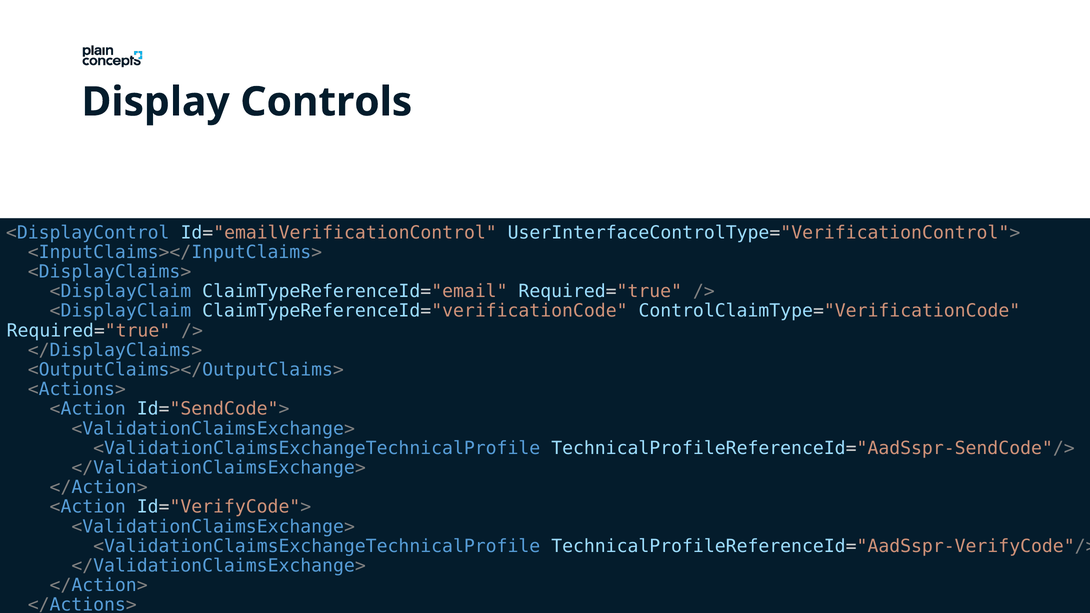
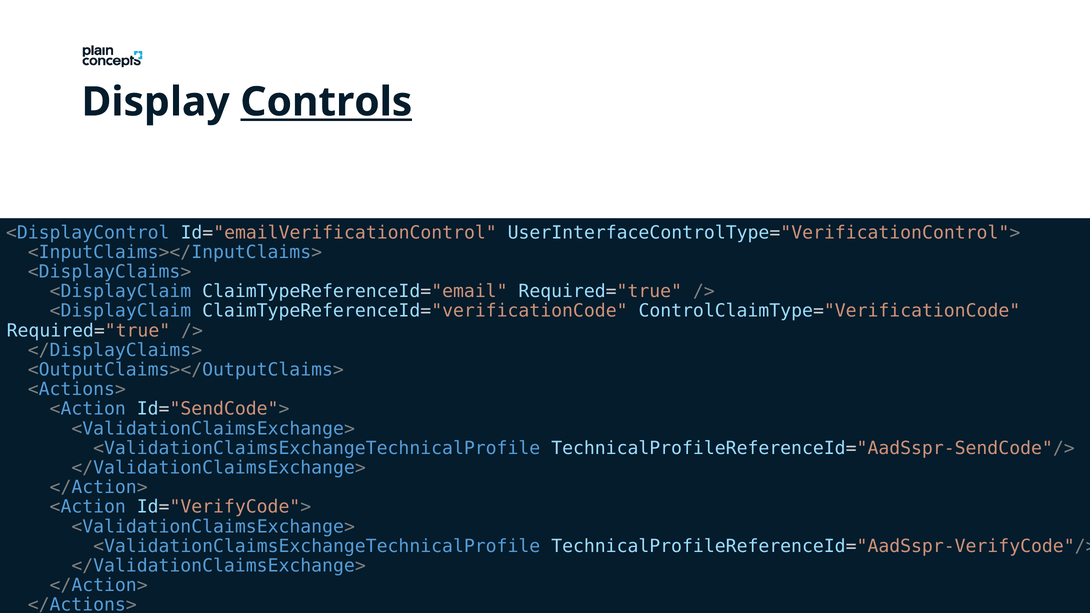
Controls underline: none -> present (326, 102)
